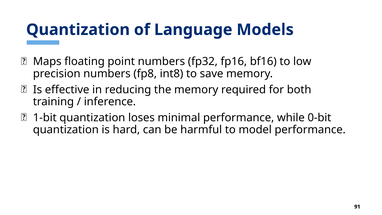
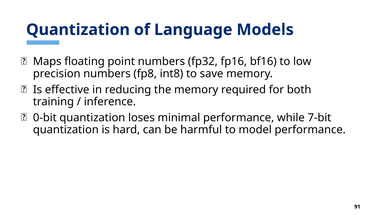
1-bit: 1-bit -> 0-bit (45, 118)
0-bit: 0-bit -> 7-bit (319, 118)
